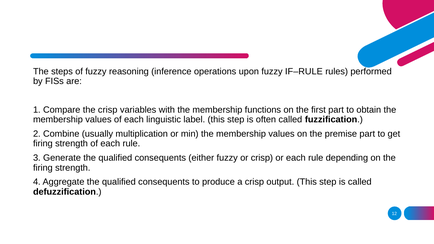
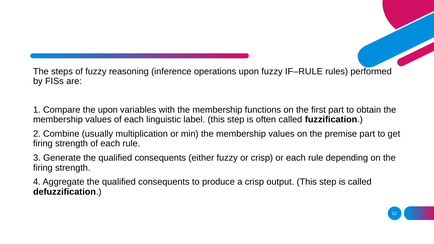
the crisp: crisp -> upon (108, 110)
